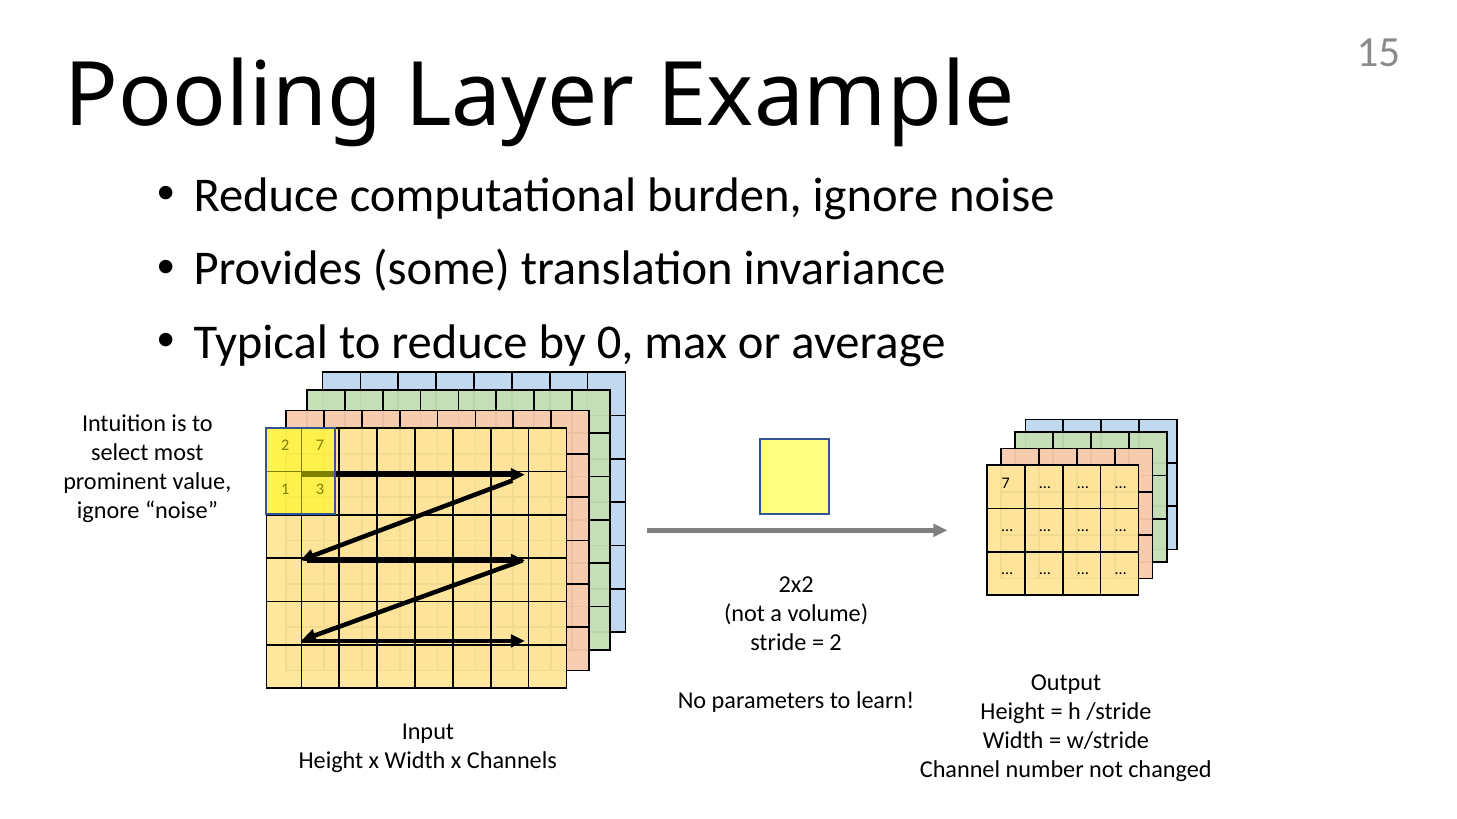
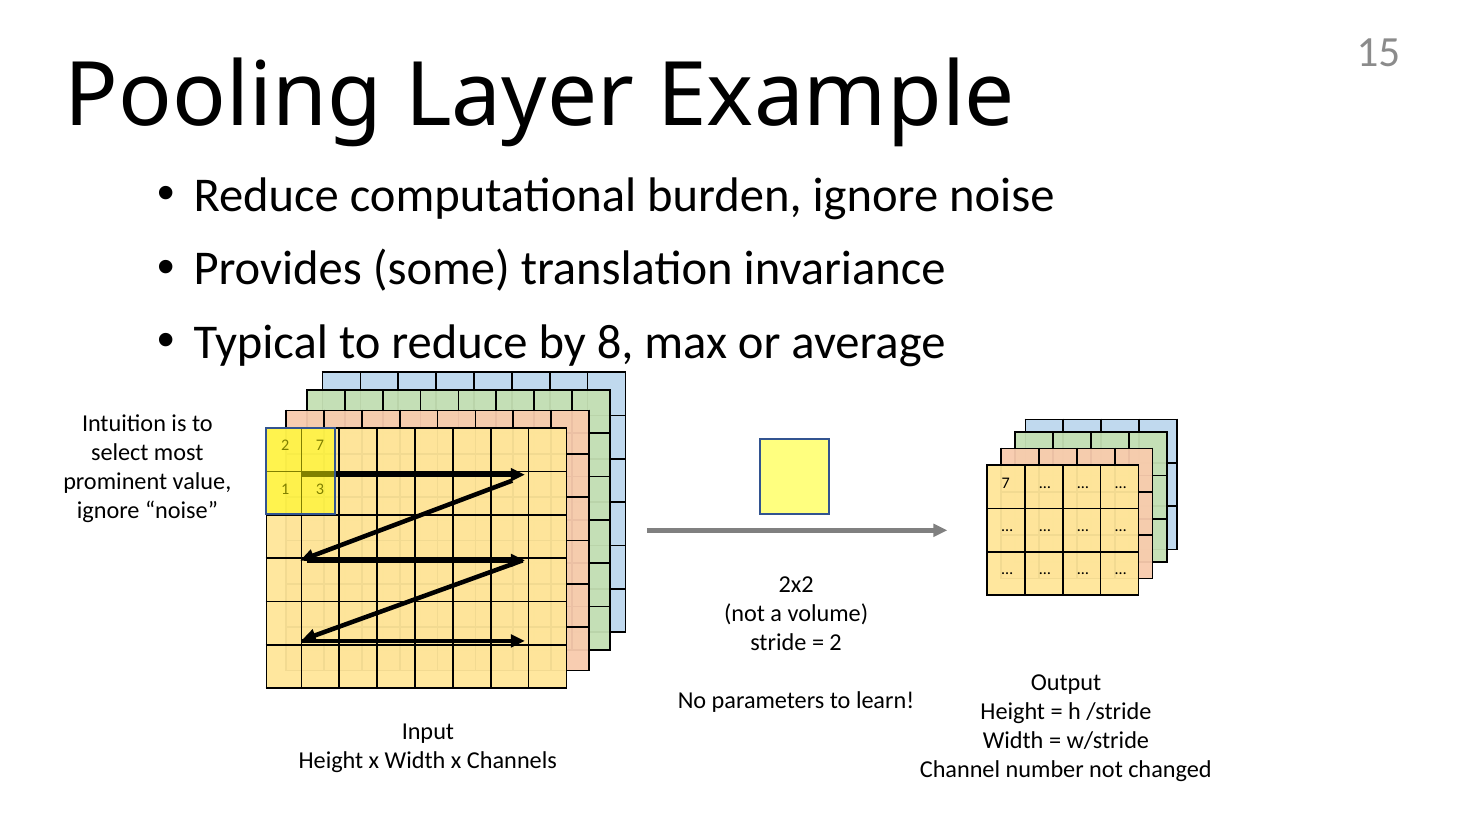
0: 0 -> 8 (615, 343)
